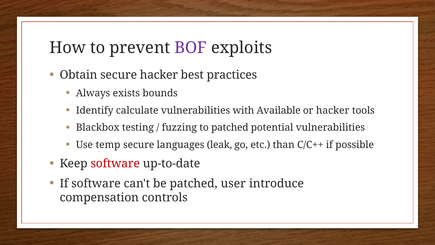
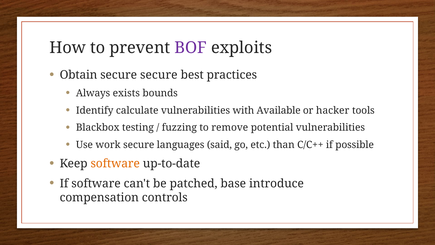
secure hacker: hacker -> secure (159, 75)
to patched: patched -> remove (230, 128)
temp: temp -> work (108, 145)
leak: leak -> said (219, 145)
software colour: red -> orange (115, 164)
user: user -> base (233, 183)
